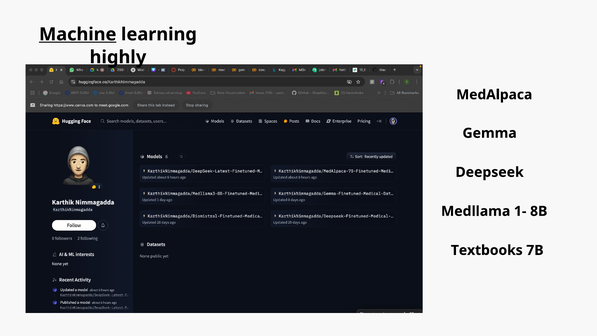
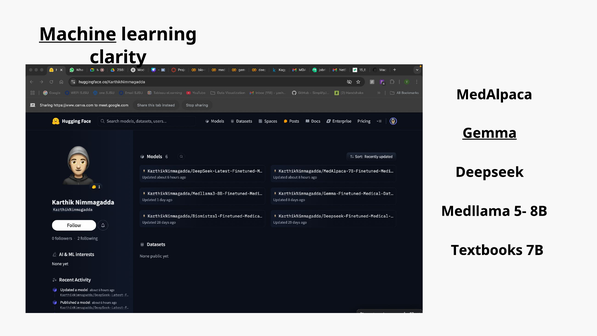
highly: highly -> clarity (118, 57)
Gemma underline: none -> present (490, 133)
1-: 1- -> 5- (520, 211)
